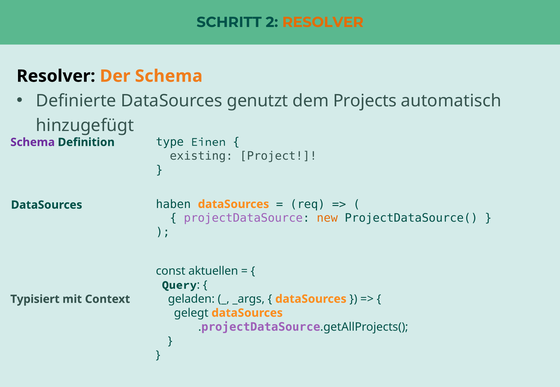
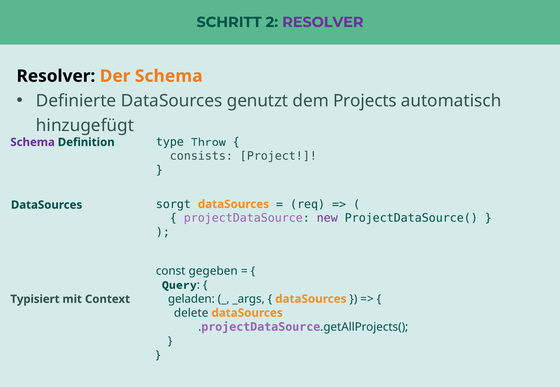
RESOLVER colour: orange -> purple (323, 22)
Einen: Einen -> Throw (208, 142)
existing: existing -> consists (201, 156)
haben: haben -> sorgt (173, 205)
new colour: orange -> purple (327, 219)
aktuellen: aktuellen -> gegeben (213, 271)
gelegt: gelegt -> delete (191, 313)
